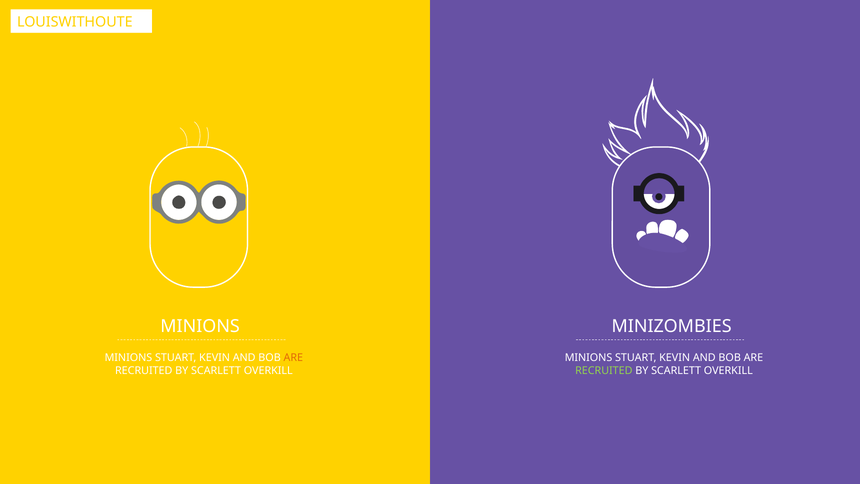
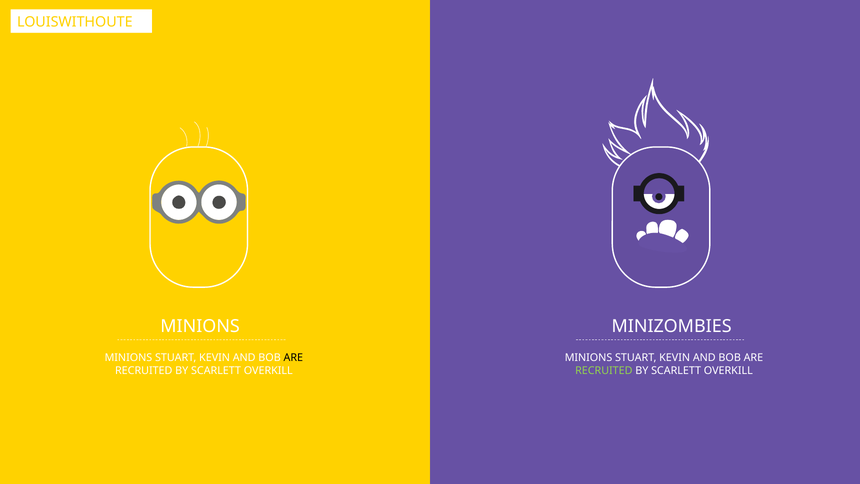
ARE colour: orange -> black (293, 357)
